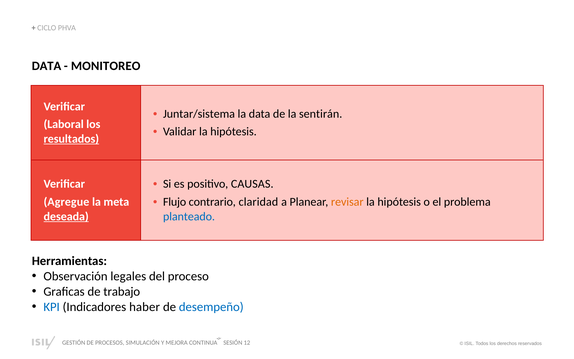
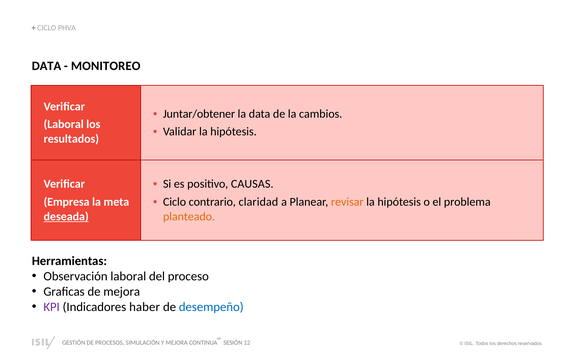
Juntar/sistema: Juntar/sistema -> Juntar/obtener (199, 114)
sentirán: sentirán -> cambios (321, 114)
resultados underline: present -> none (71, 139)
Flujo: Flujo -> Ciclo (175, 202)
Agregue: Agregue -> Empresa (67, 202)
planteado colour: blue -> orange (189, 216)
Observación legales: legales -> laboral (128, 276)
de trabajo: trabajo -> mejora (122, 291)
KPI colour: blue -> purple (52, 307)
